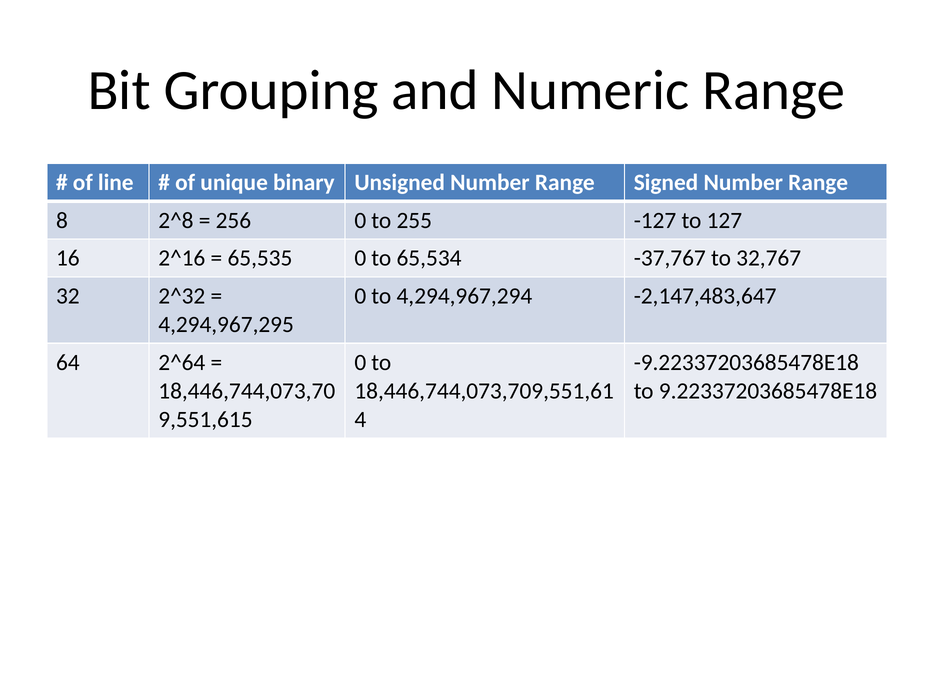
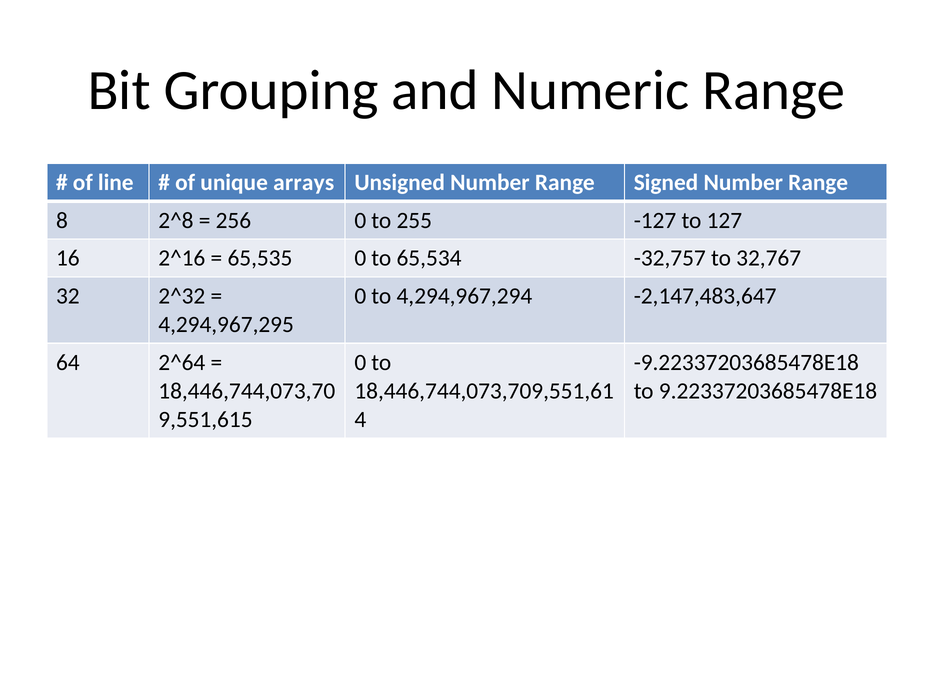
binary: binary -> arrays (304, 183)
-37,767: -37,767 -> -32,757 (670, 258)
